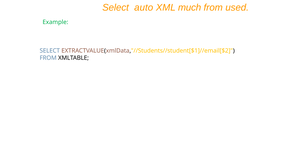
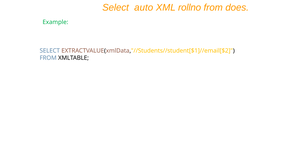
much: much -> rollno (190, 7)
used: used -> does (237, 7)
